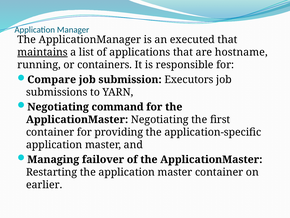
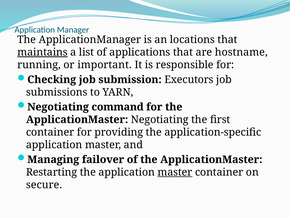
executed: executed -> locations (192, 40)
containers: containers -> important (105, 65)
Compare: Compare -> Checking (52, 79)
master underline: none -> present (175, 172)
earlier: earlier -> secure (44, 184)
